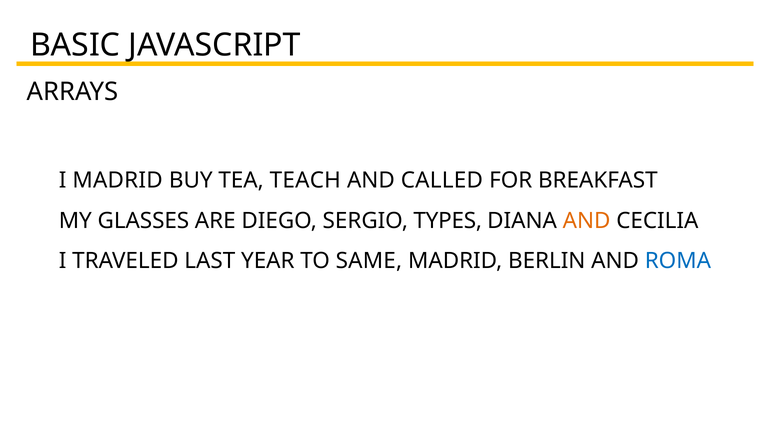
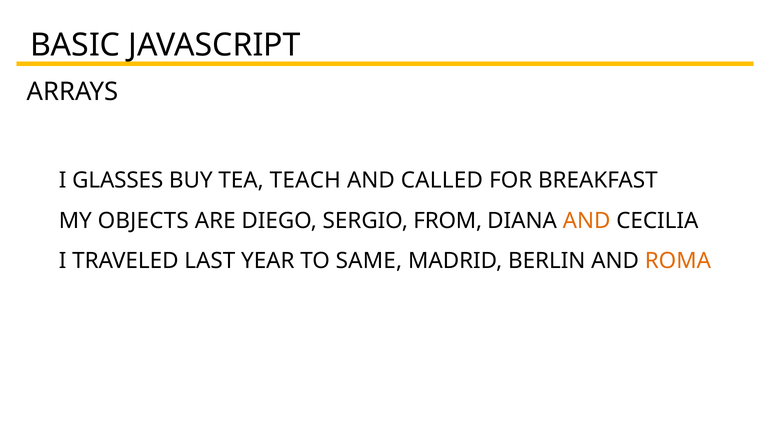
I MADRID: MADRID -> GLASSES (118, 180)
GLASSES: GLASSES -> OBJECTS (143, 221)
TYPES: TYPES -> FROM (448, 221)
ROMA colour: blue -> orange (678, 261)
